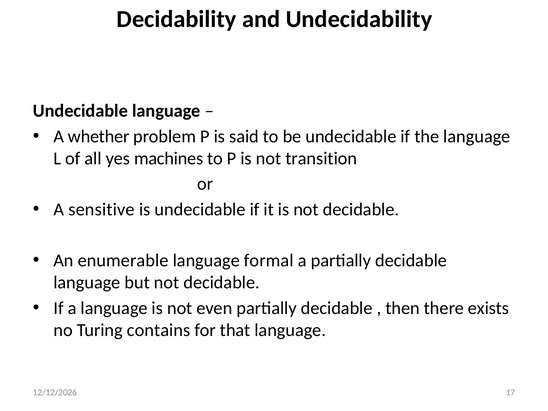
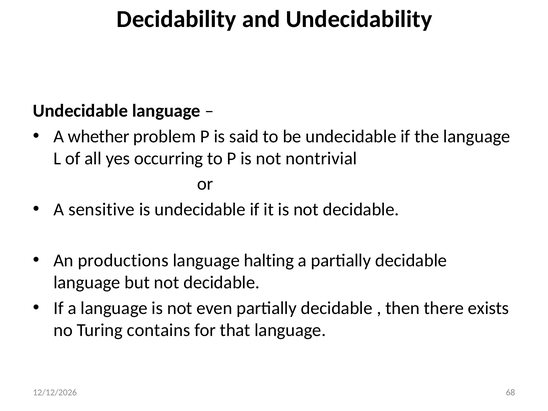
machines: machines -> occurring (169, 158)
transition: transition -> nontrivial (321, 158)
enumerable: enumerable -> productions (123, 261)
formal: formal -> halting (269, 261)
17: 17 -> 68 (510, 392)
